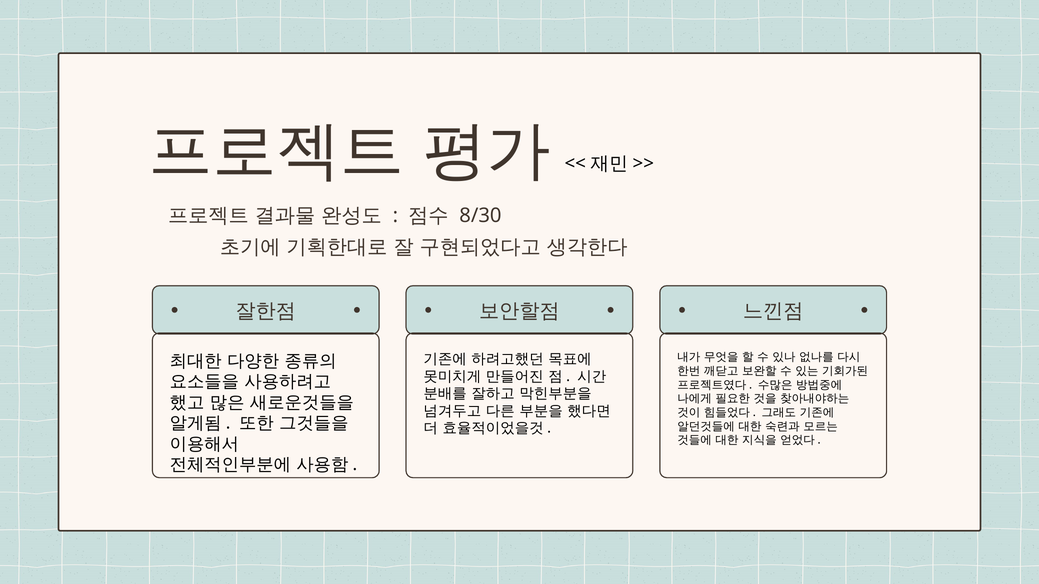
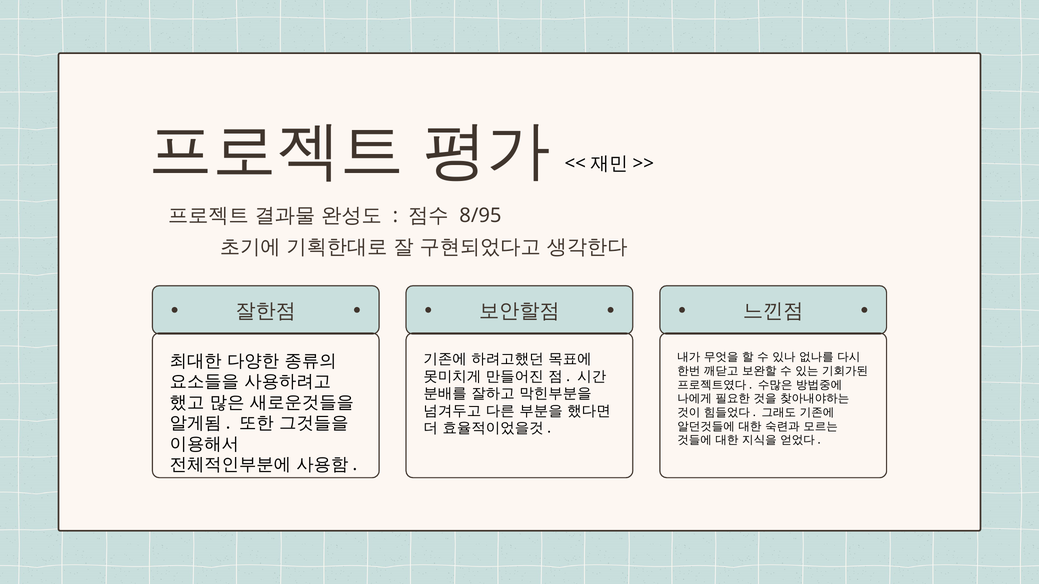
8/30: 8/30 -> 8/95 (480, 216)
